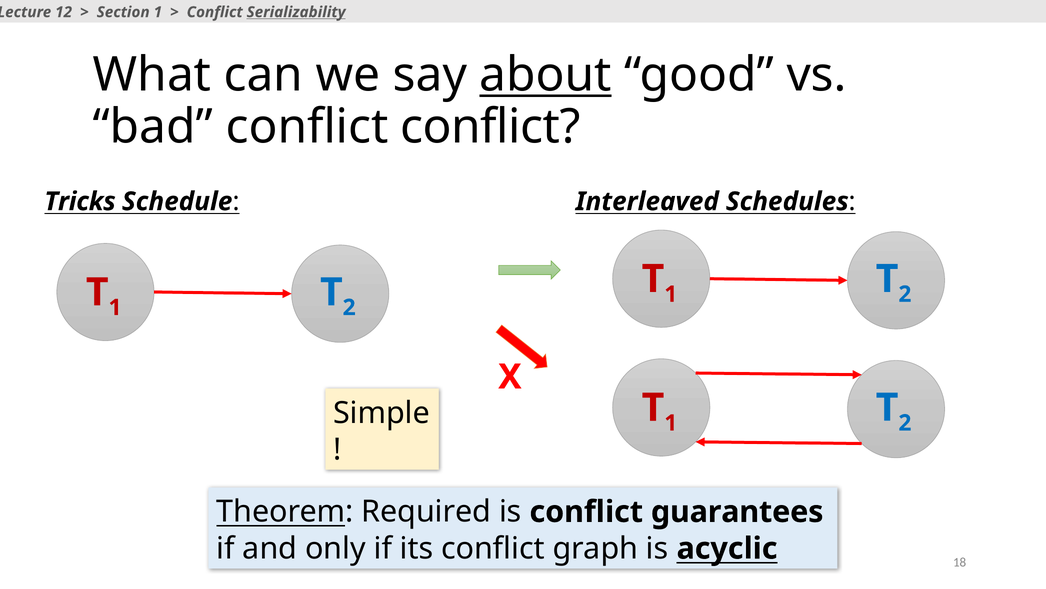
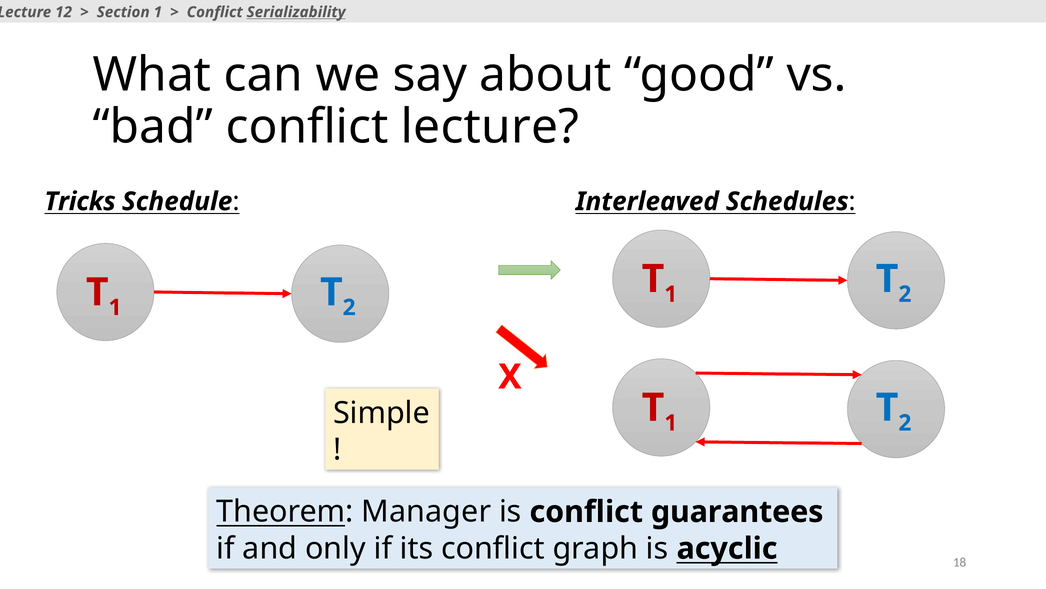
about underline: present -> none (546, 75)
conflict conflict: conflict -> lecture (490, 127)
Required: Required -> Manager (426, 511)
